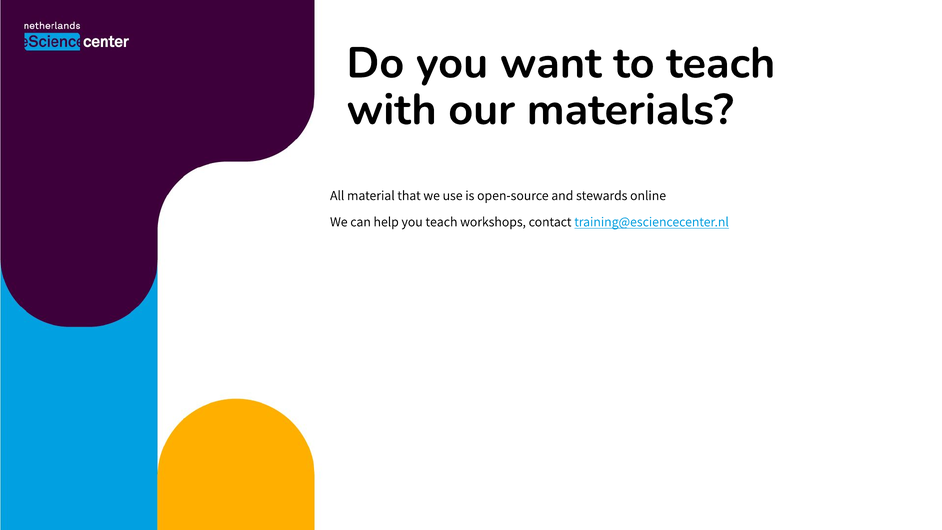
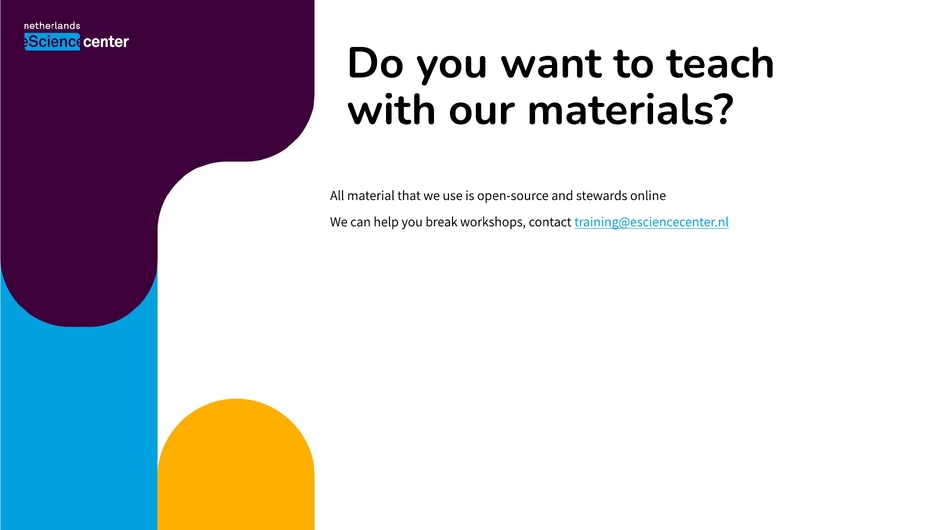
you teach: teach -> break (442, 222)
